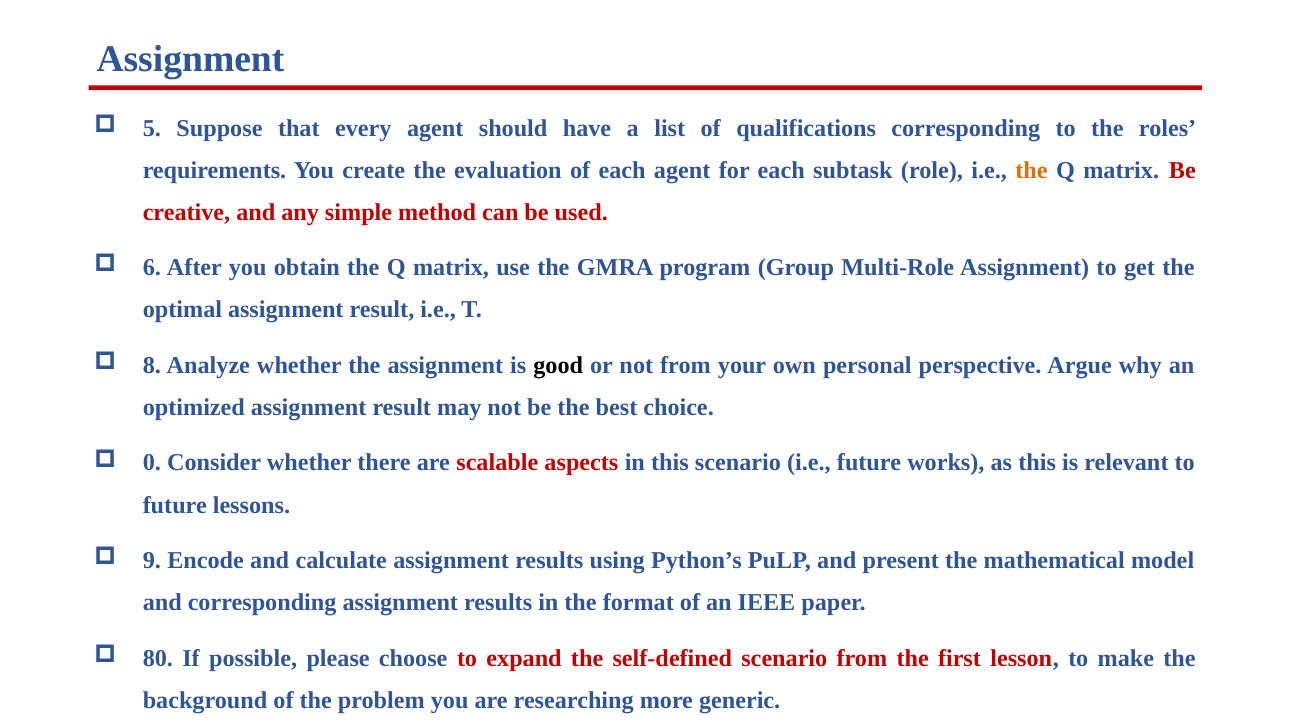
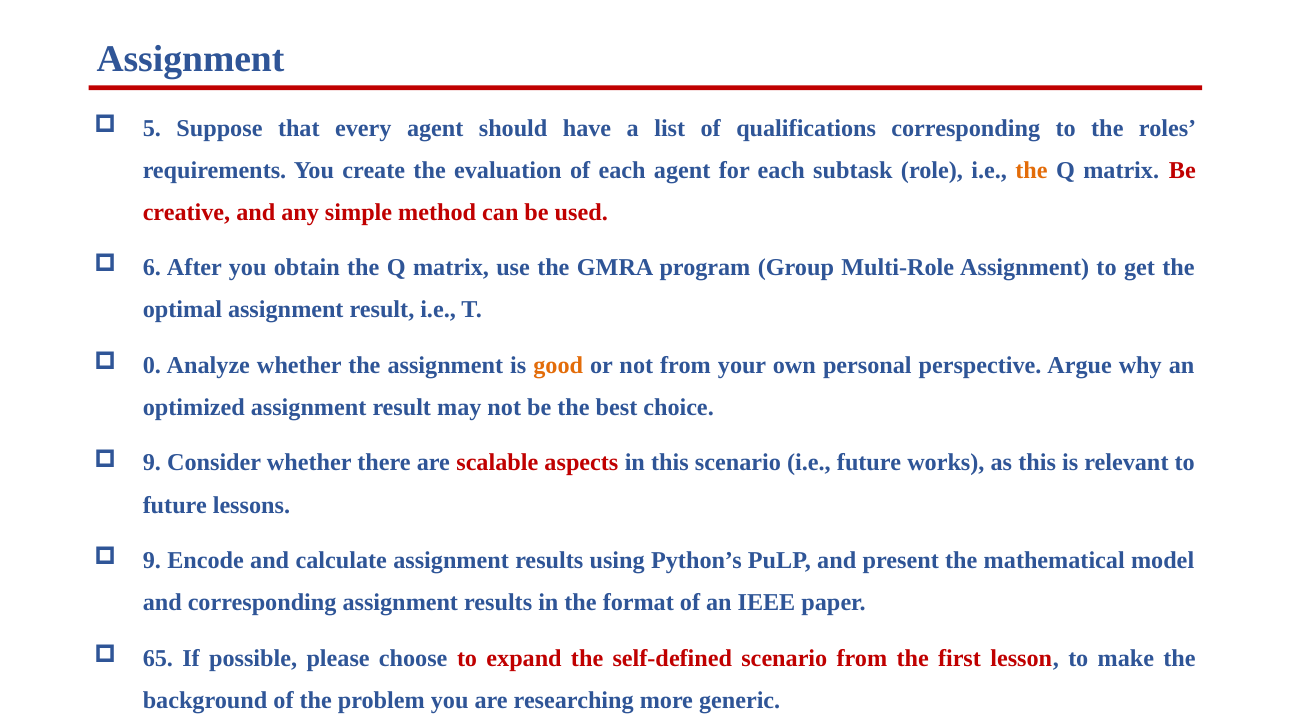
8: 8 -> 0 (152, 365)
good colour: black -> orange (558, 365)
0: 0 -> 9 (152, 463)
80: 80 -> 65 (158, 658)
